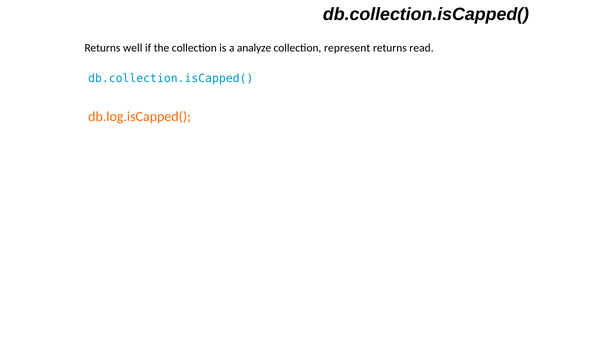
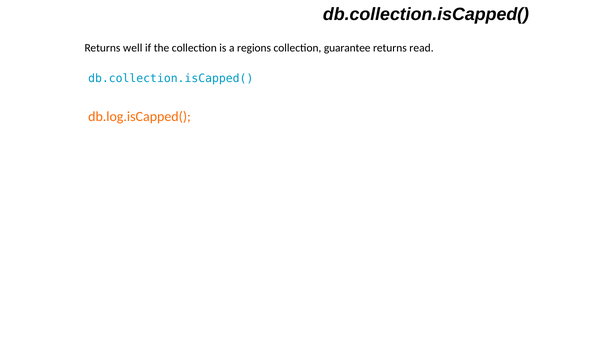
analyze: analyze -> regions (254, 48)
represent: represent -> guarantee (347, 48)
